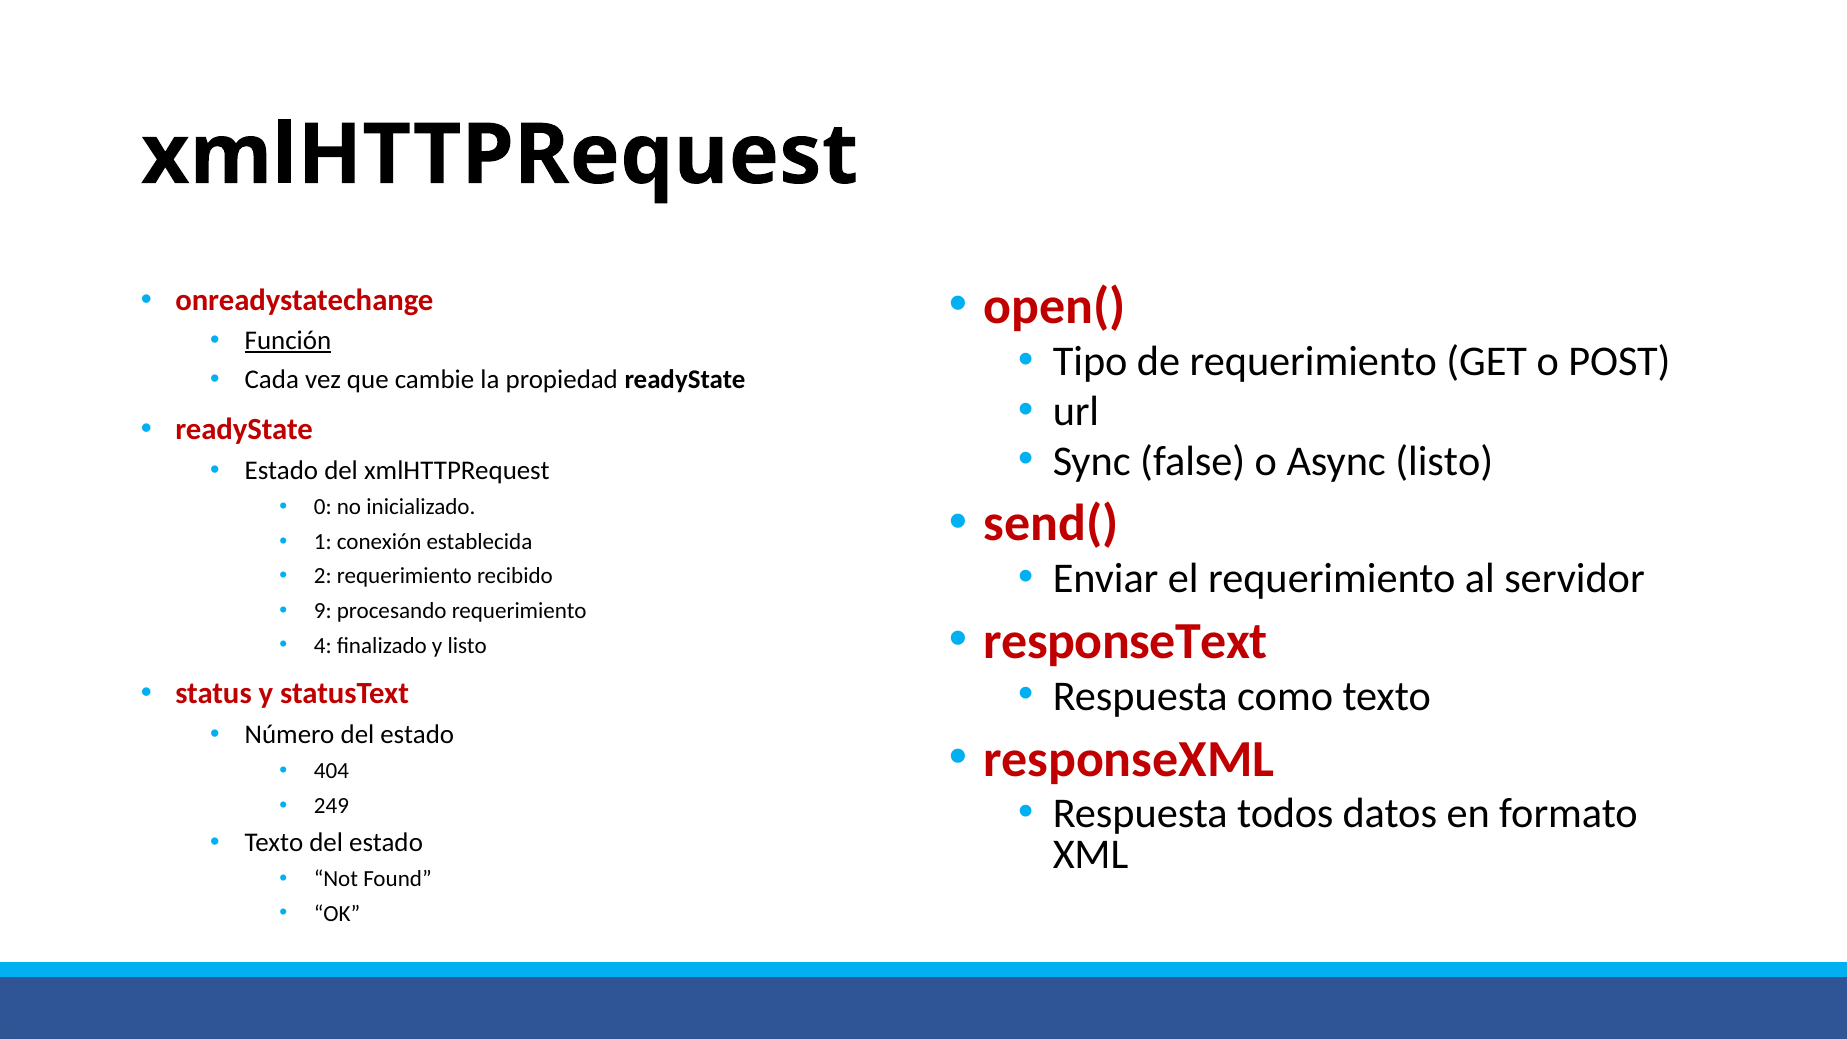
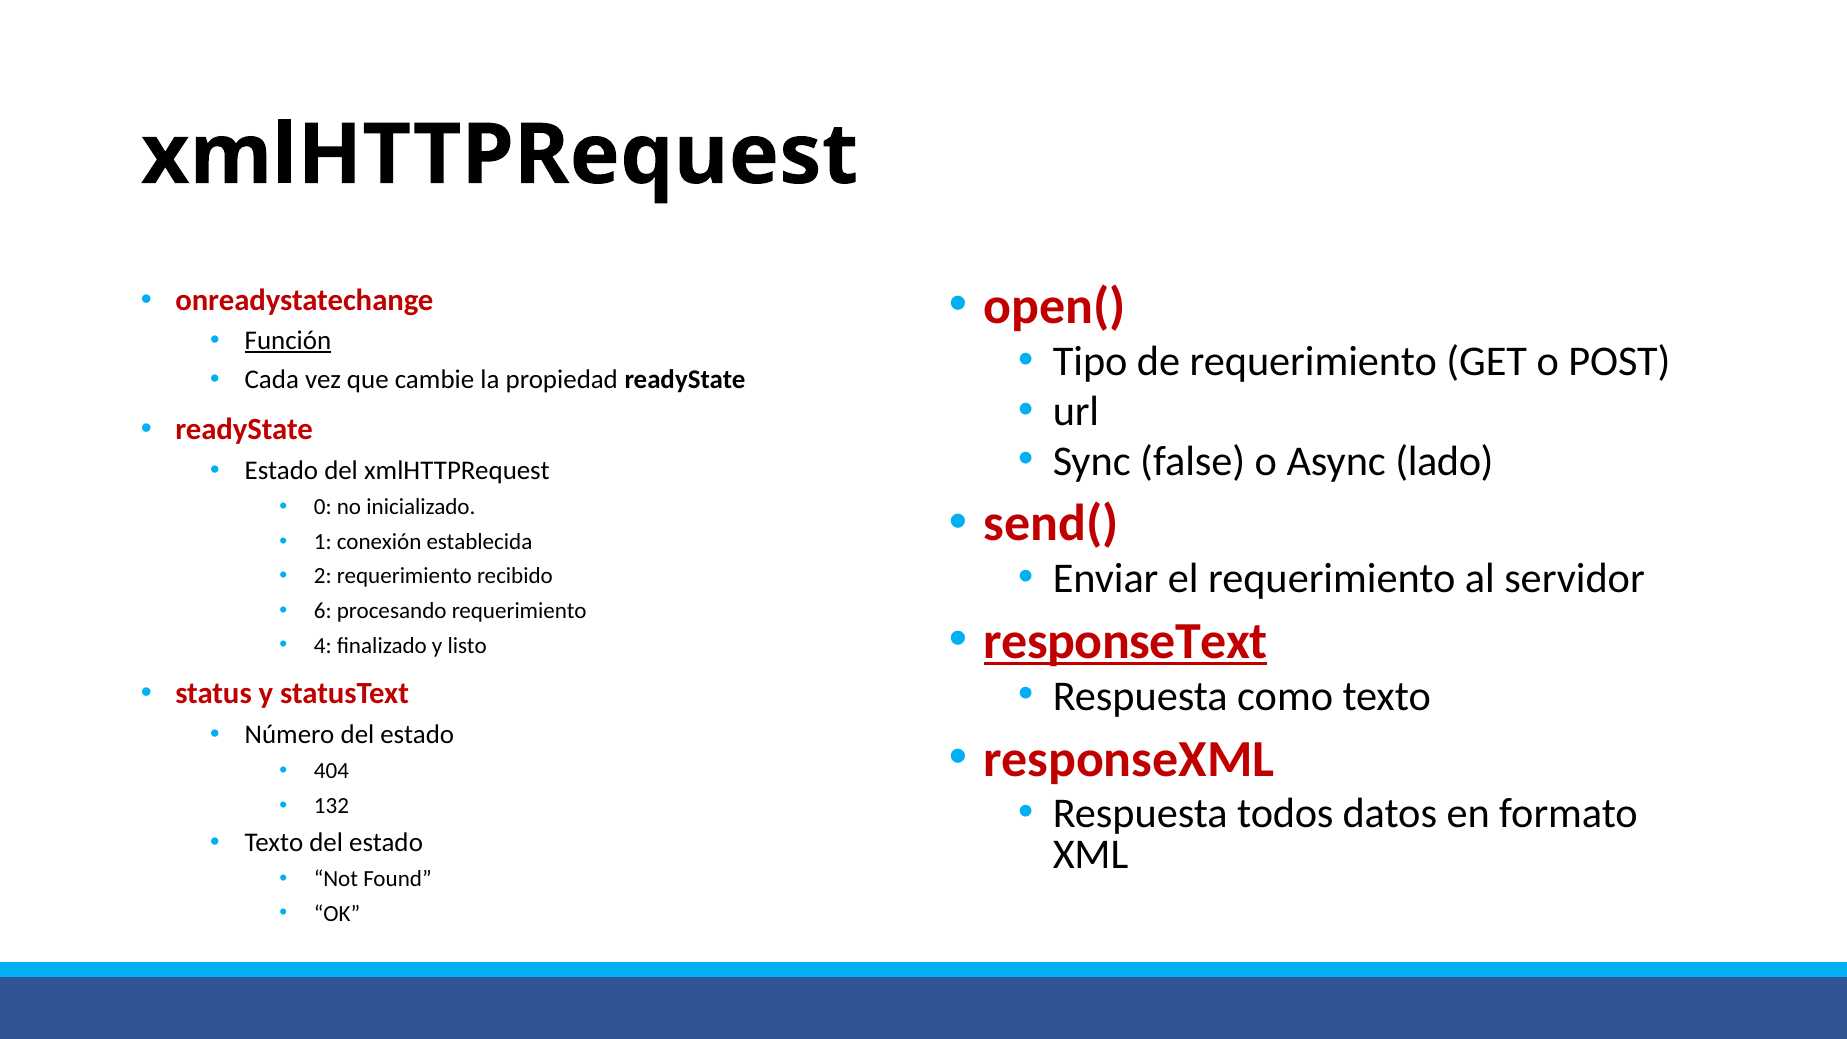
Async listo: listo -> lado (1444, 461)
9: 9 -> 6 (323, 611)
responseText underline: none -> present (1126, 641)
249: 249 -> 132 (331, 806)
